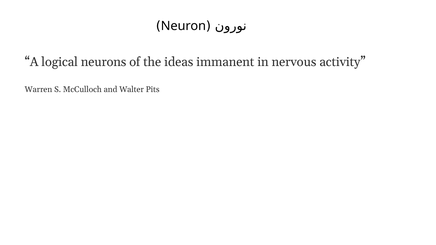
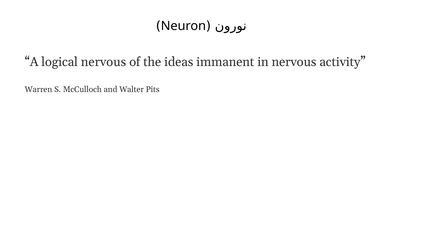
logical neurons: neurons -> nervous (104, 62)
